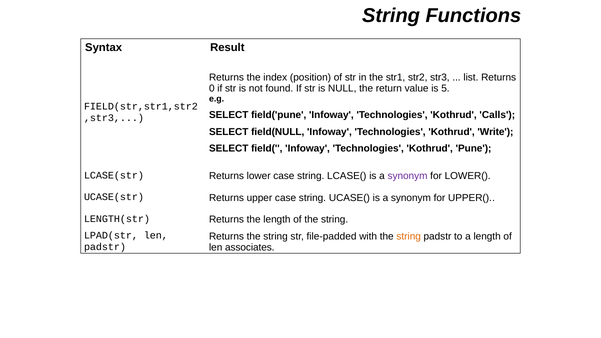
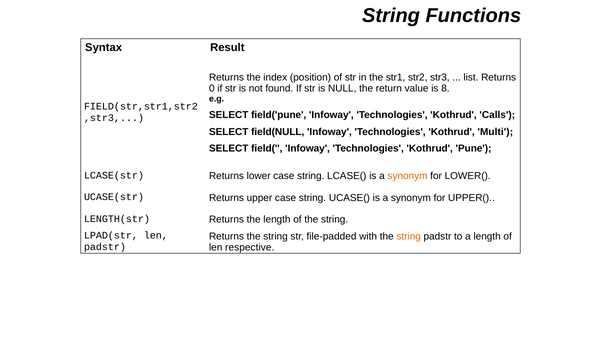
5: 5 -> 8 (445, 89)
Write: Write -> Multi (495, 132)
synonym colour: purple -> orange (408, 176)
associates: associates -> respective (250, 247)
